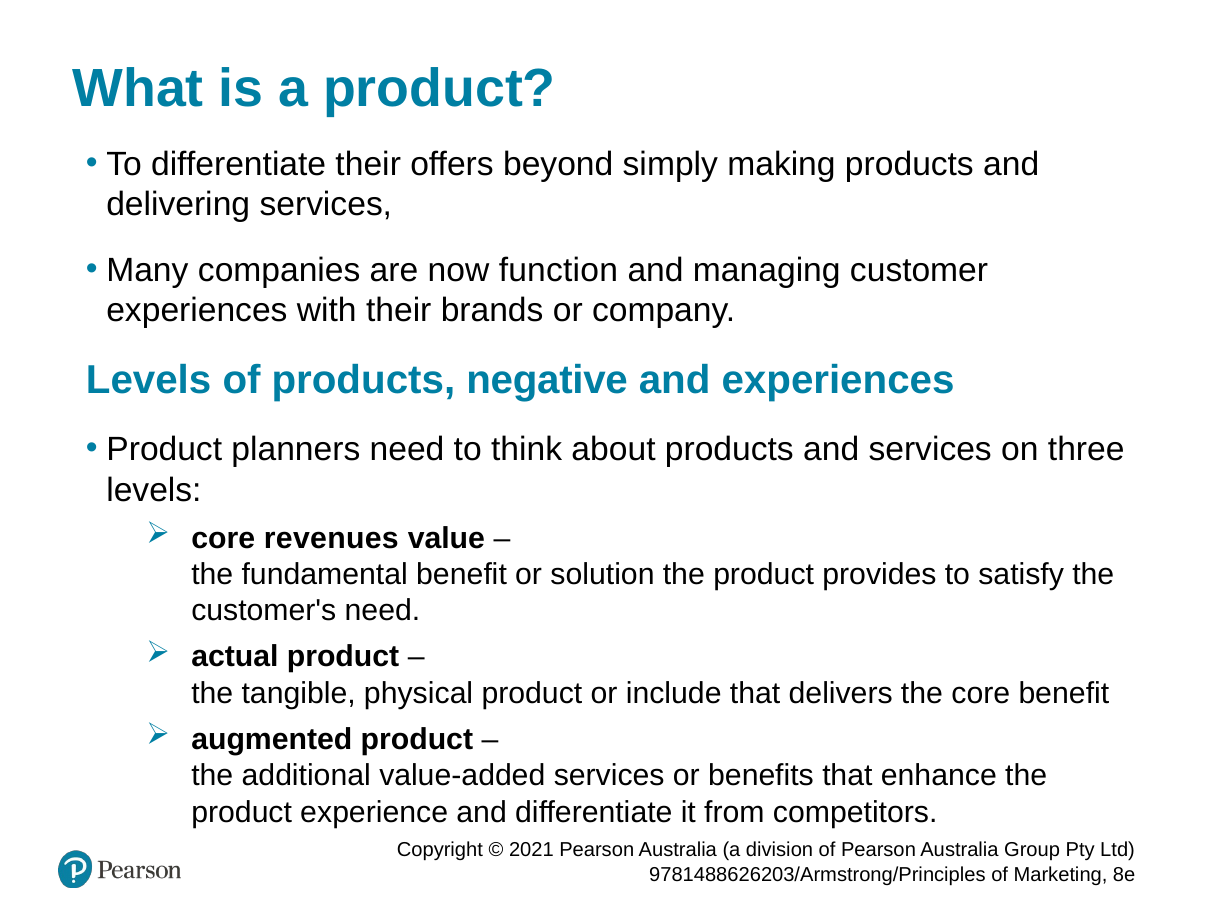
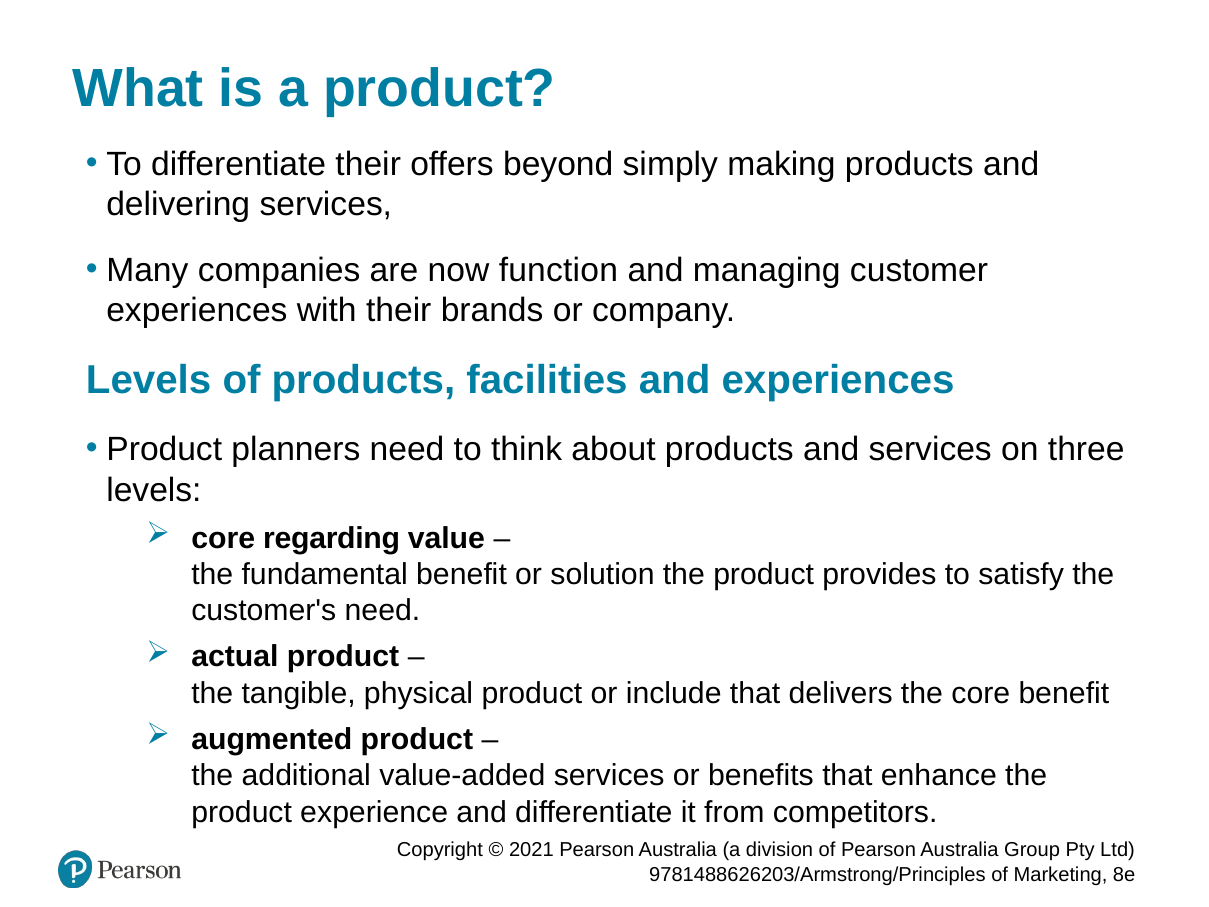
negative: negative -> facilities (547, 380)
revenues: revenues -> regarding (332, 538)
